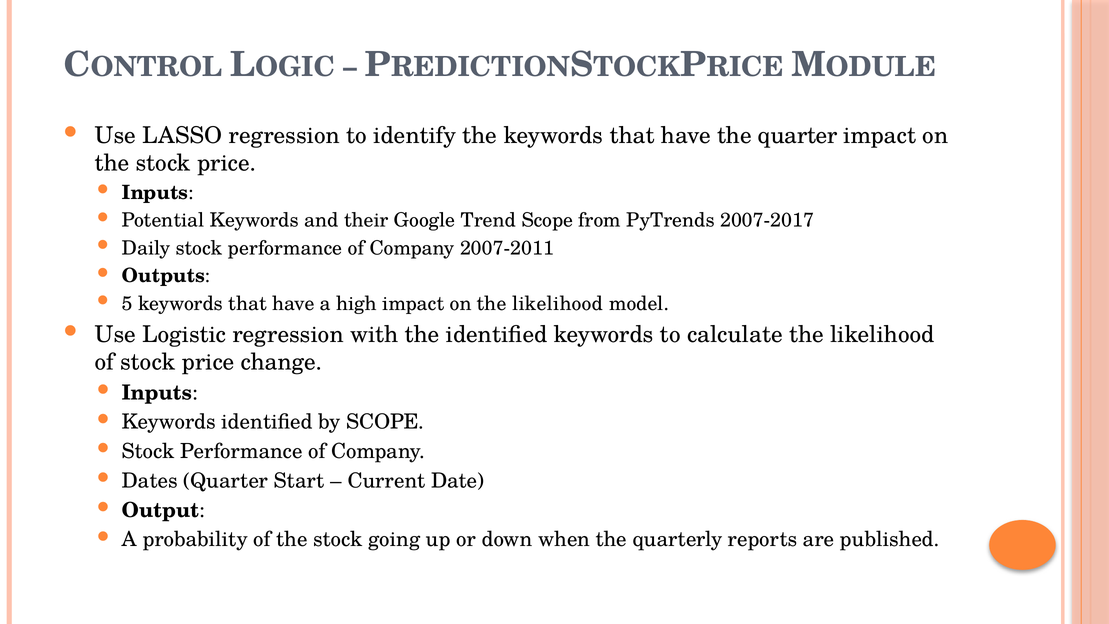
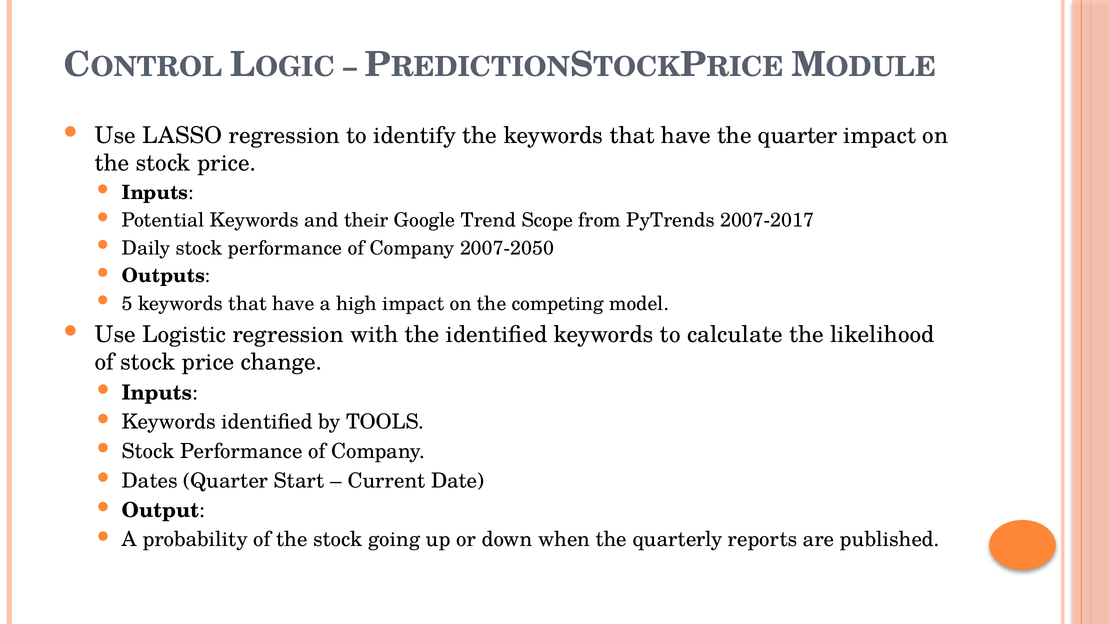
2007-2011: 2007-2011 -> 2007-2050 (507, 248)
on the likelihood: likelihood -> competing (558, 304)
by SCOPE: SCOPE -> TOOLS (385, 422)
